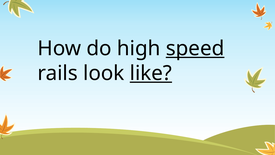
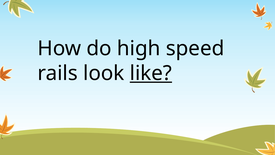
speed underline: present -> none (195, 48)
